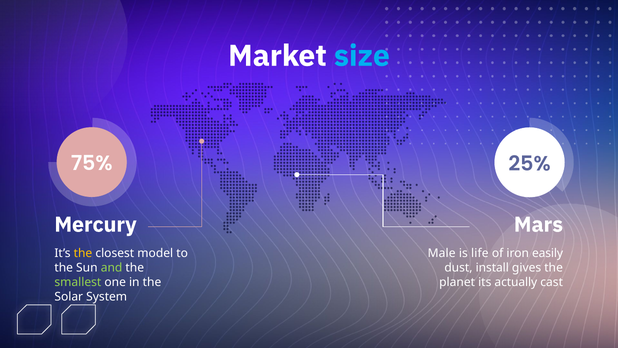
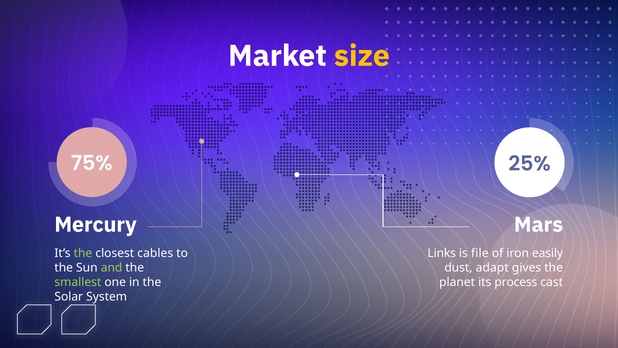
size colour: light blue -> yellow (362, 56)
the colour: yellow -> light green (83, 253)
model: model -> cables (155, 253)
Male: Male -> Links (442, 253)
life: life -> file (480, 253)
install: install -> adapt (492, 267)
actually: actually -> process (516, 282)
